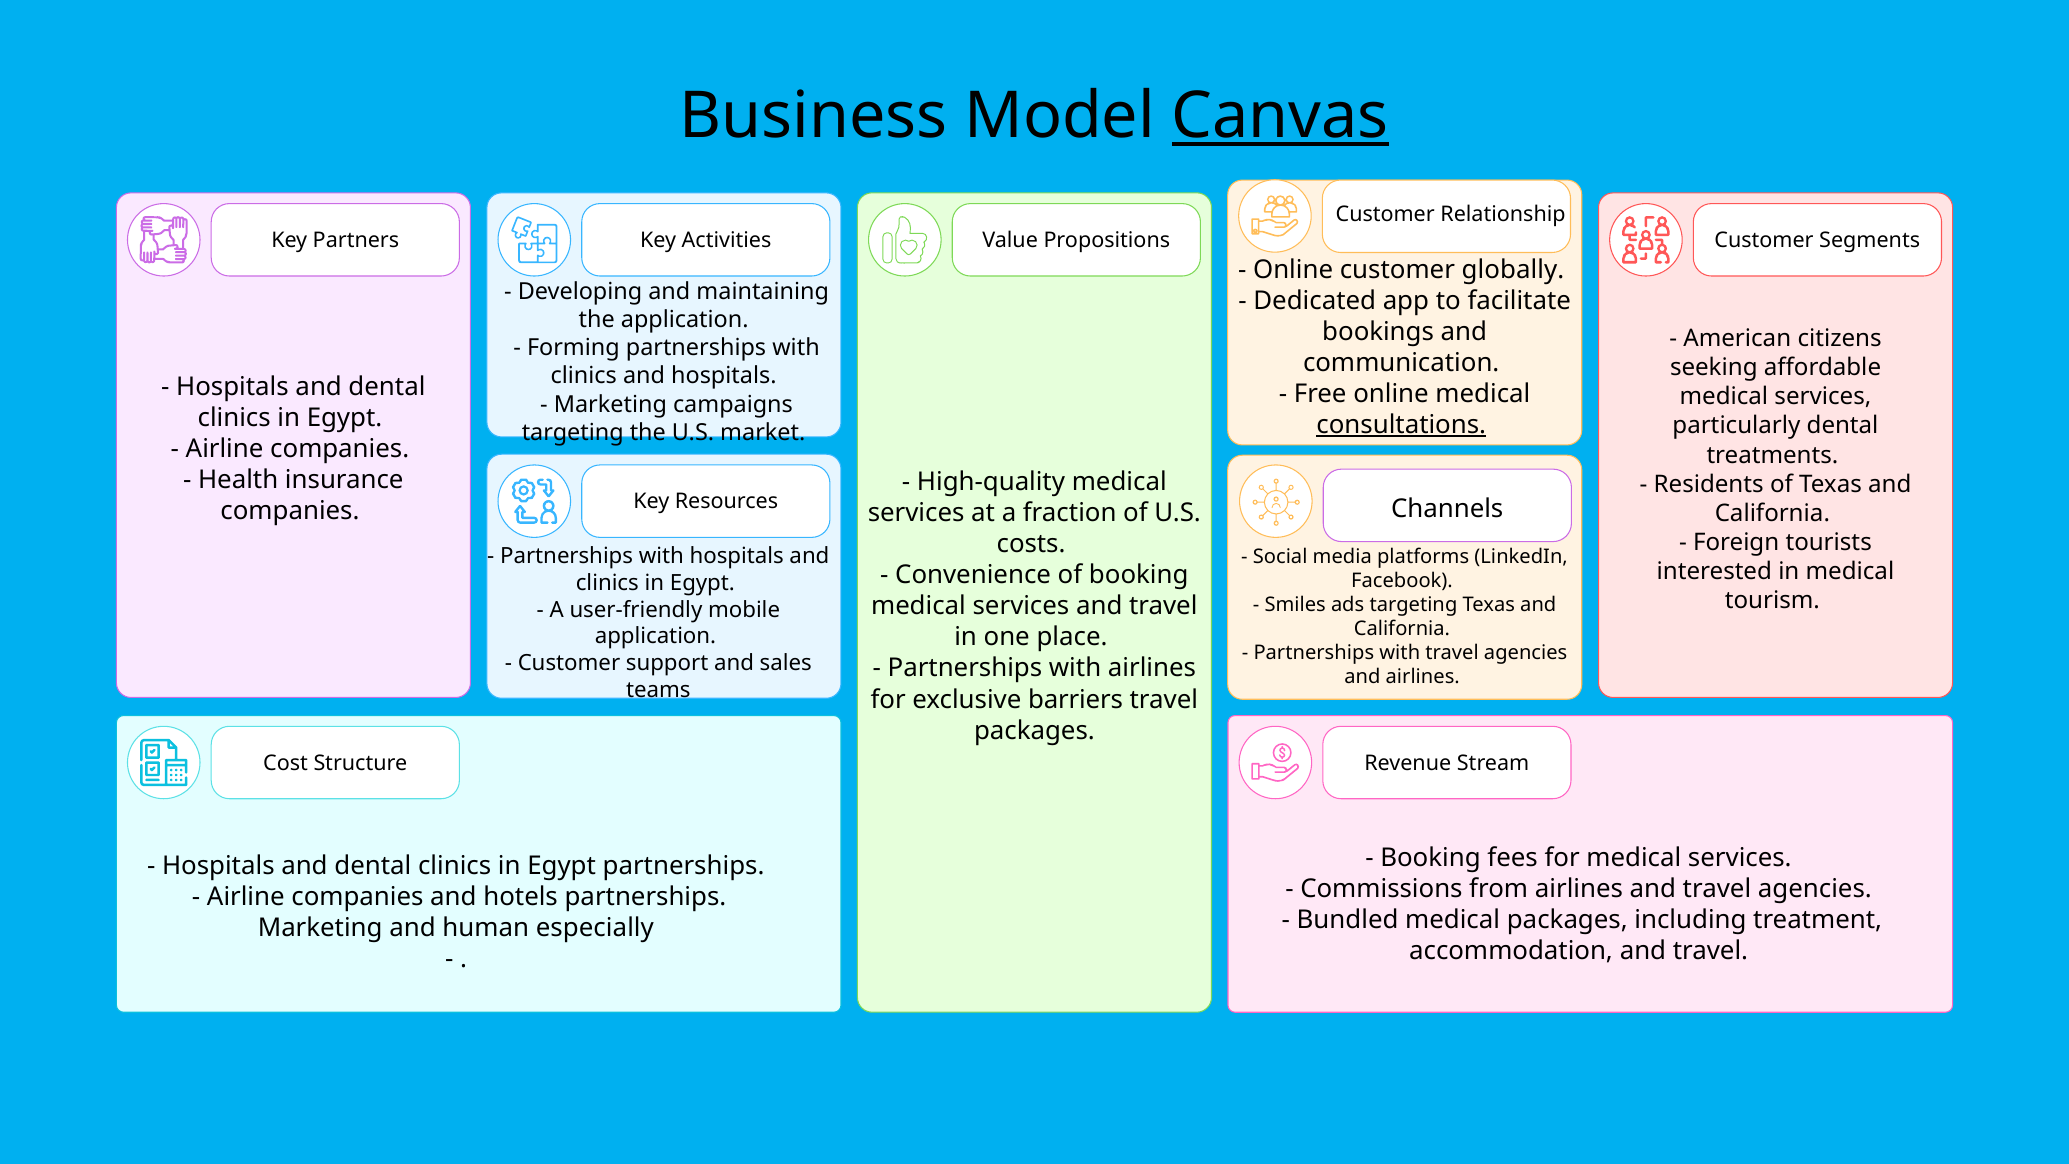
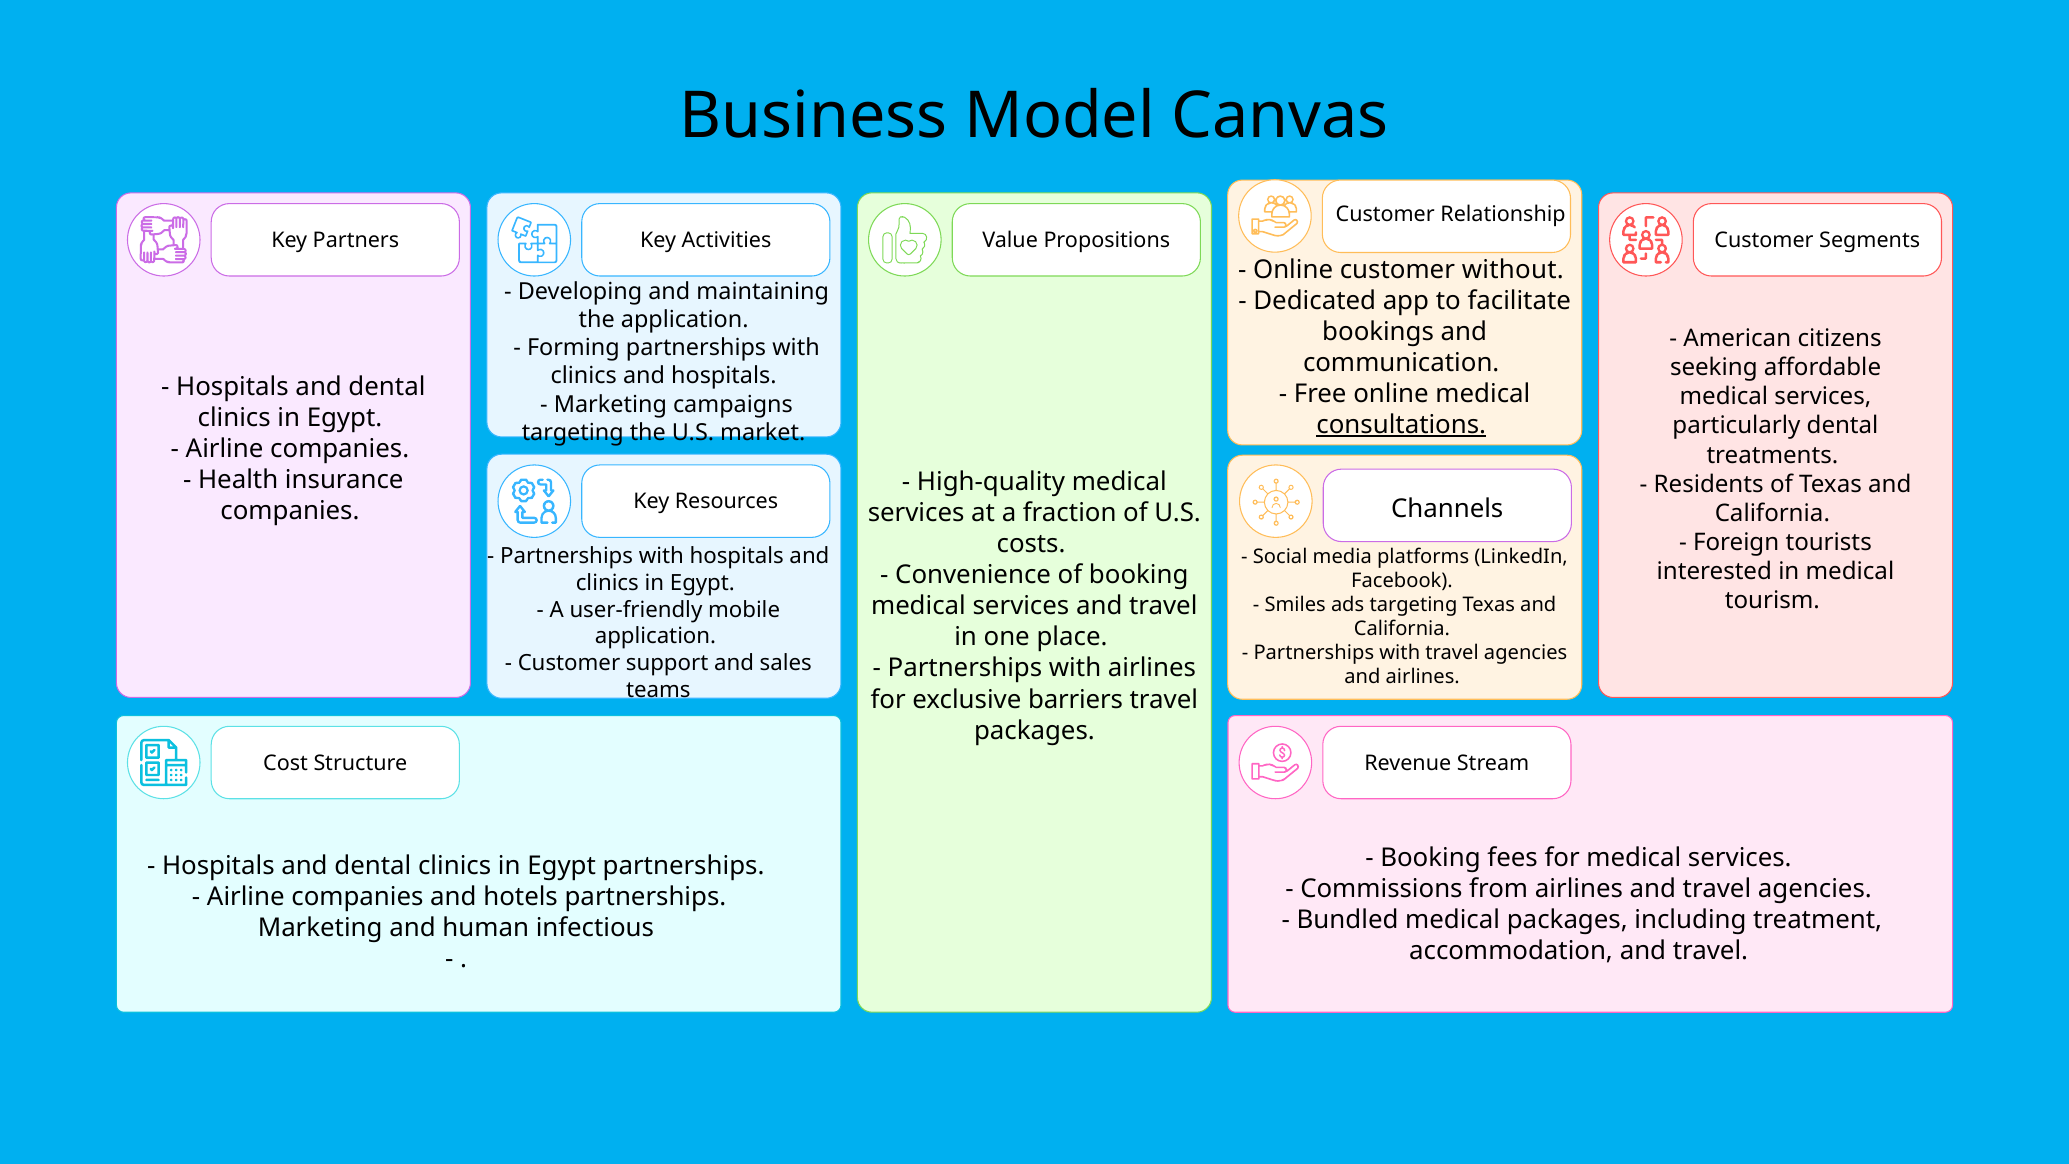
Canvas underline: present -> none (1280, 117)
globally: globally -> without (1513, 270)
especially: especially -> infectious (595, 928)
